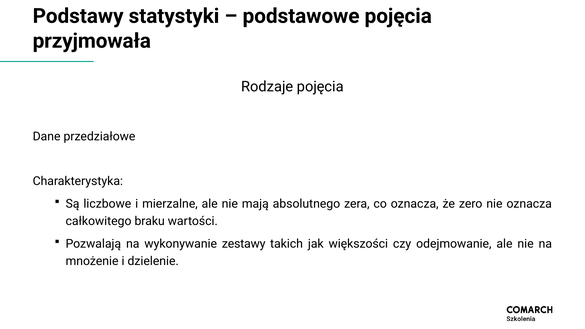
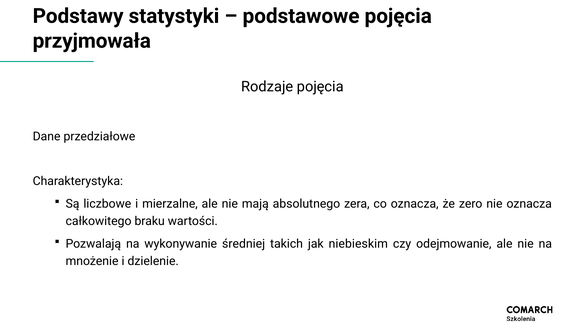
zestawy: zestawy -> średniej (244, 244)
większości: większości -> niebieskim (358, 244)
